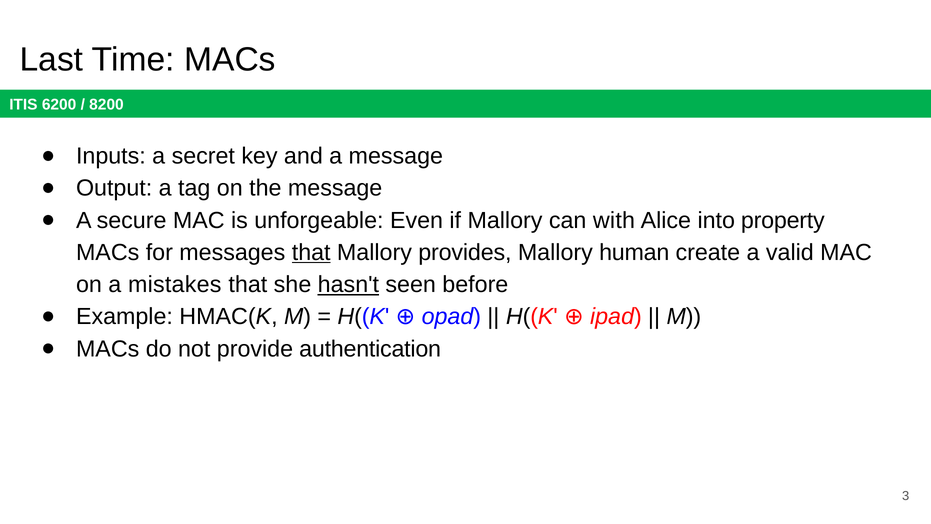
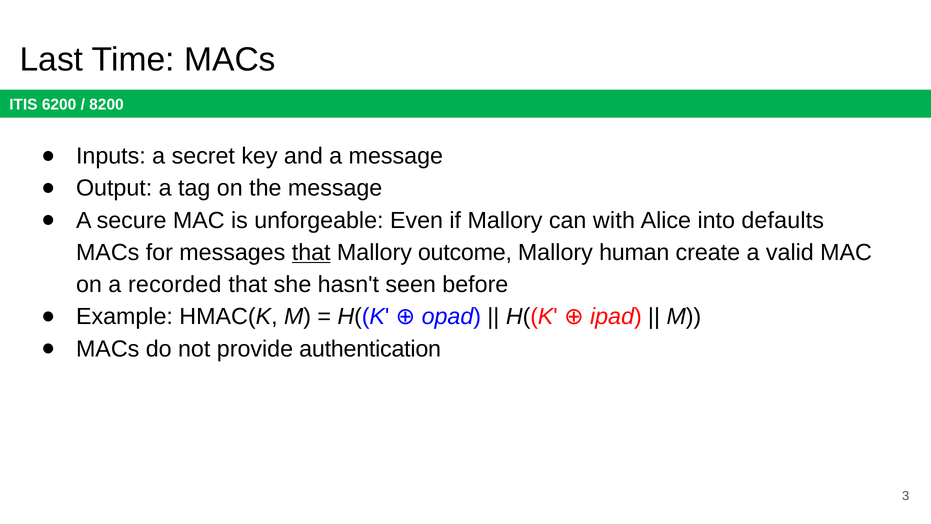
property: property -> defaults (783, 220)
provides: provides -> outcome (465, 252)
mistakes: mistakes -> recorded (175, 284)
hasn't underline: present -> none (348, 284)
